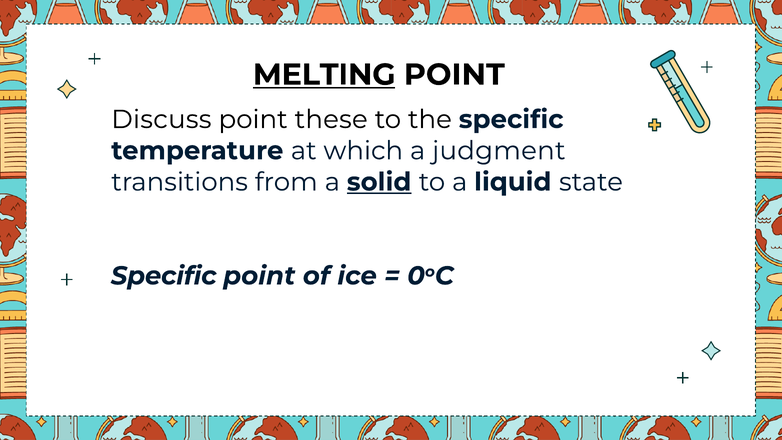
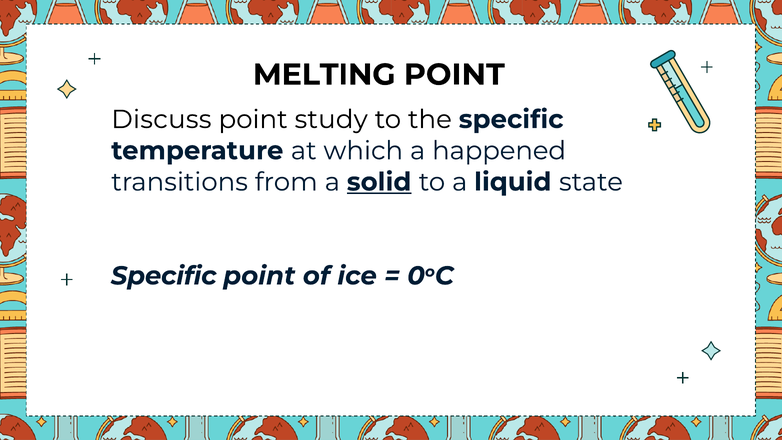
MELTING underline: present -> none (324, 75)
these: these -> study (331, 119)
judgment: judgment -> happened (499, 151)
